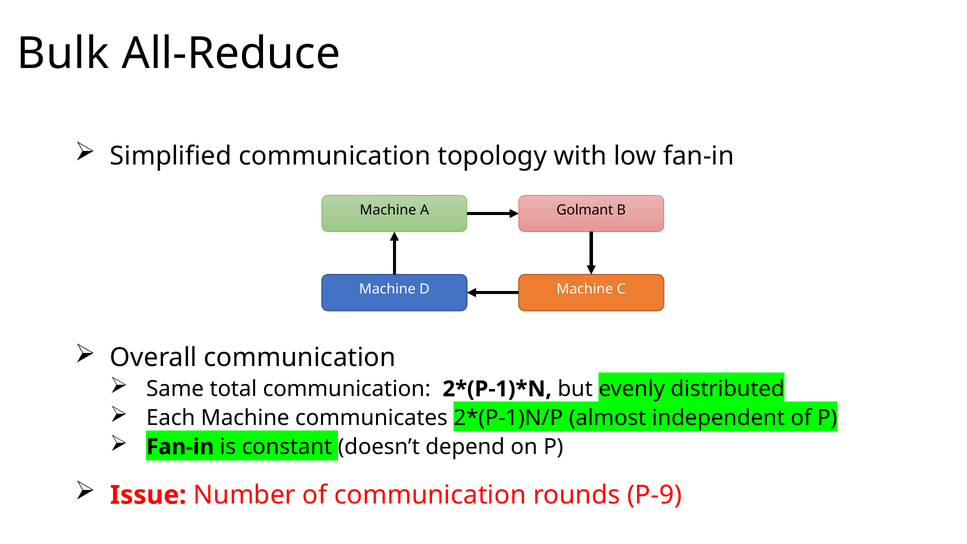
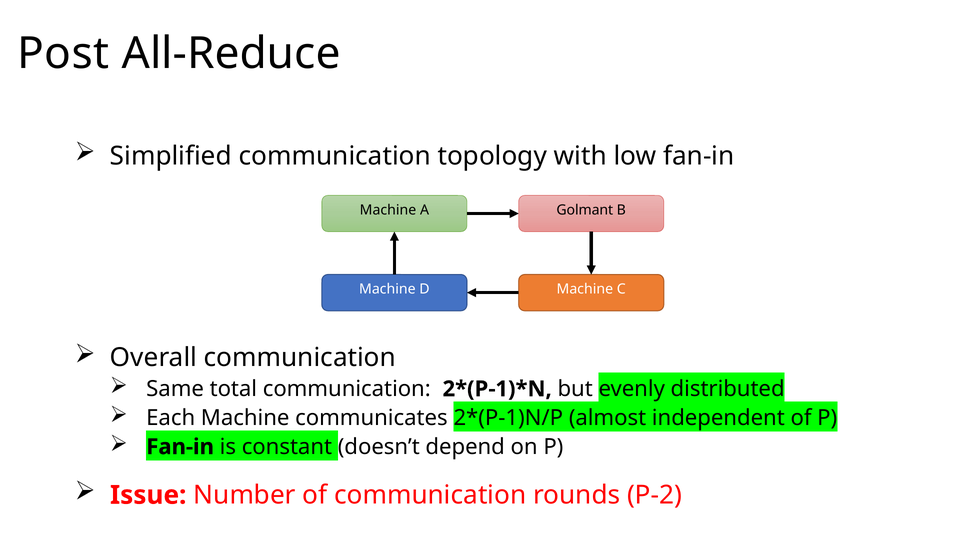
Bulk: Bulk -> Post (63, 54)
P-9: P-9 -> P-2 (655, 495)
